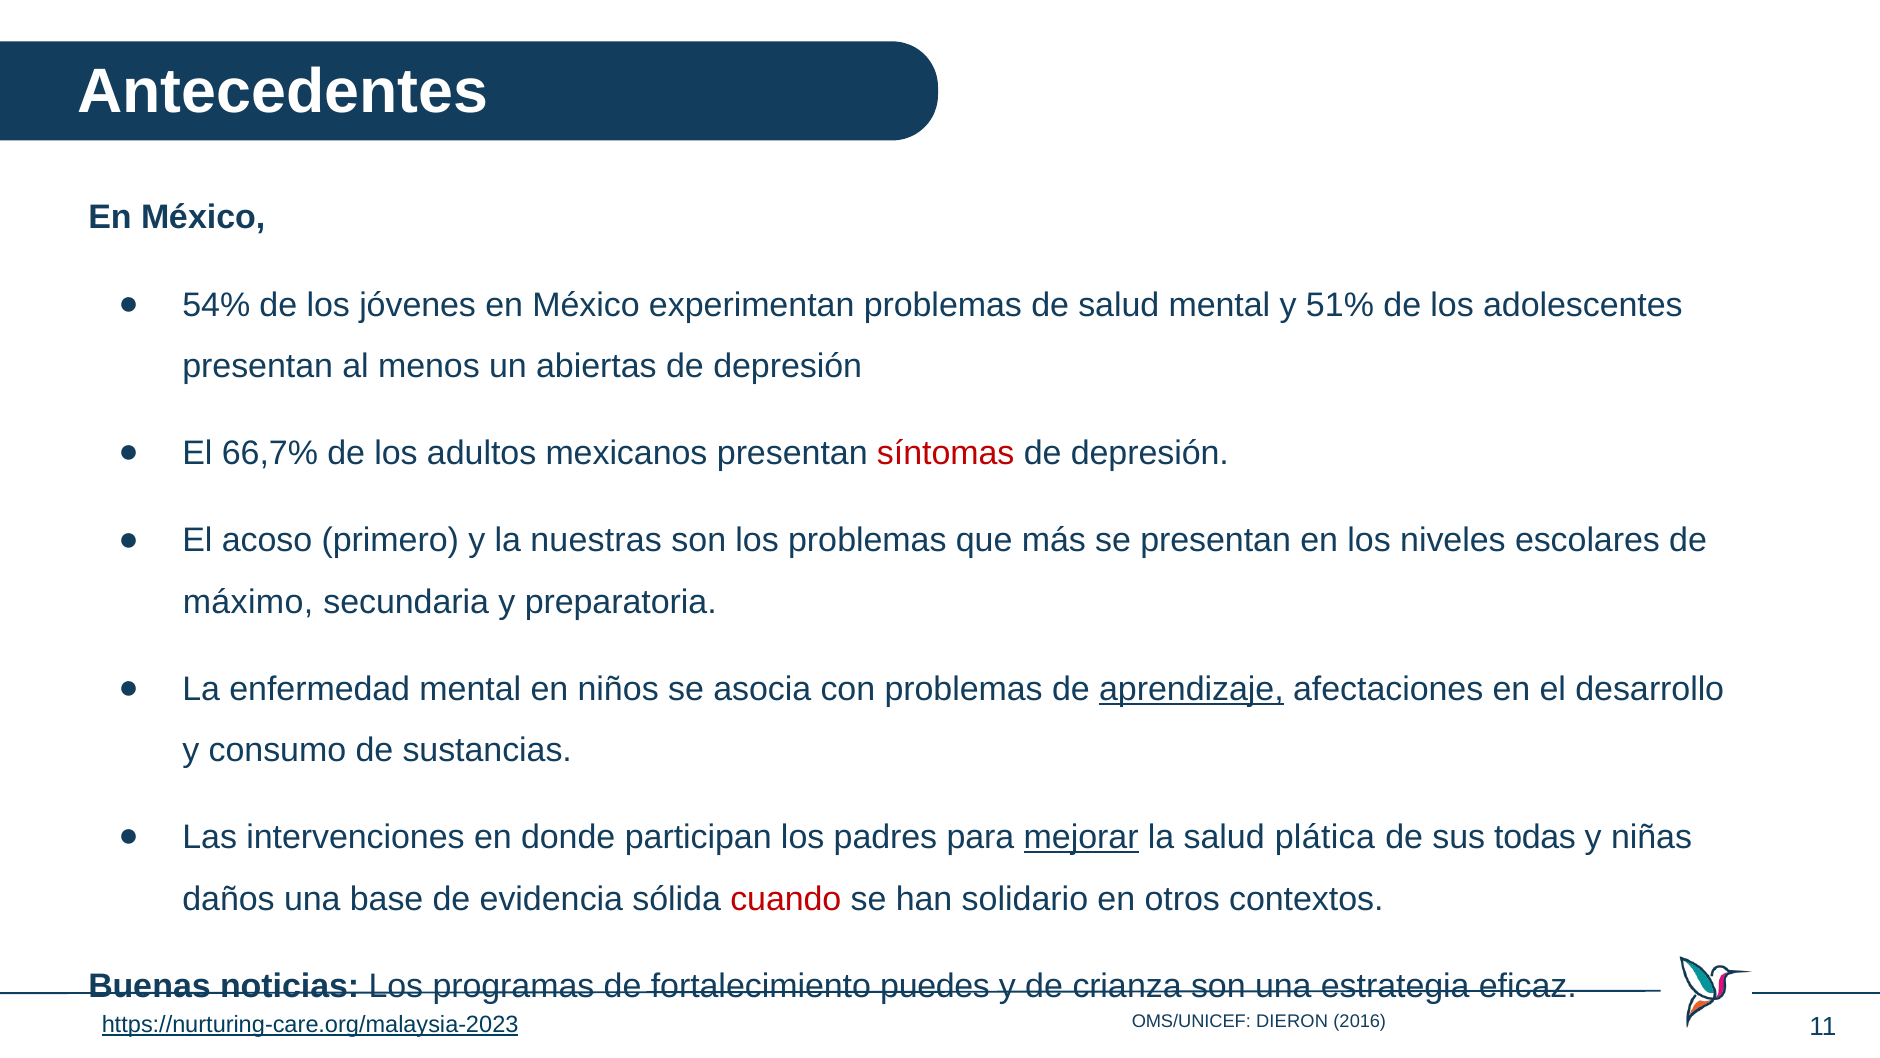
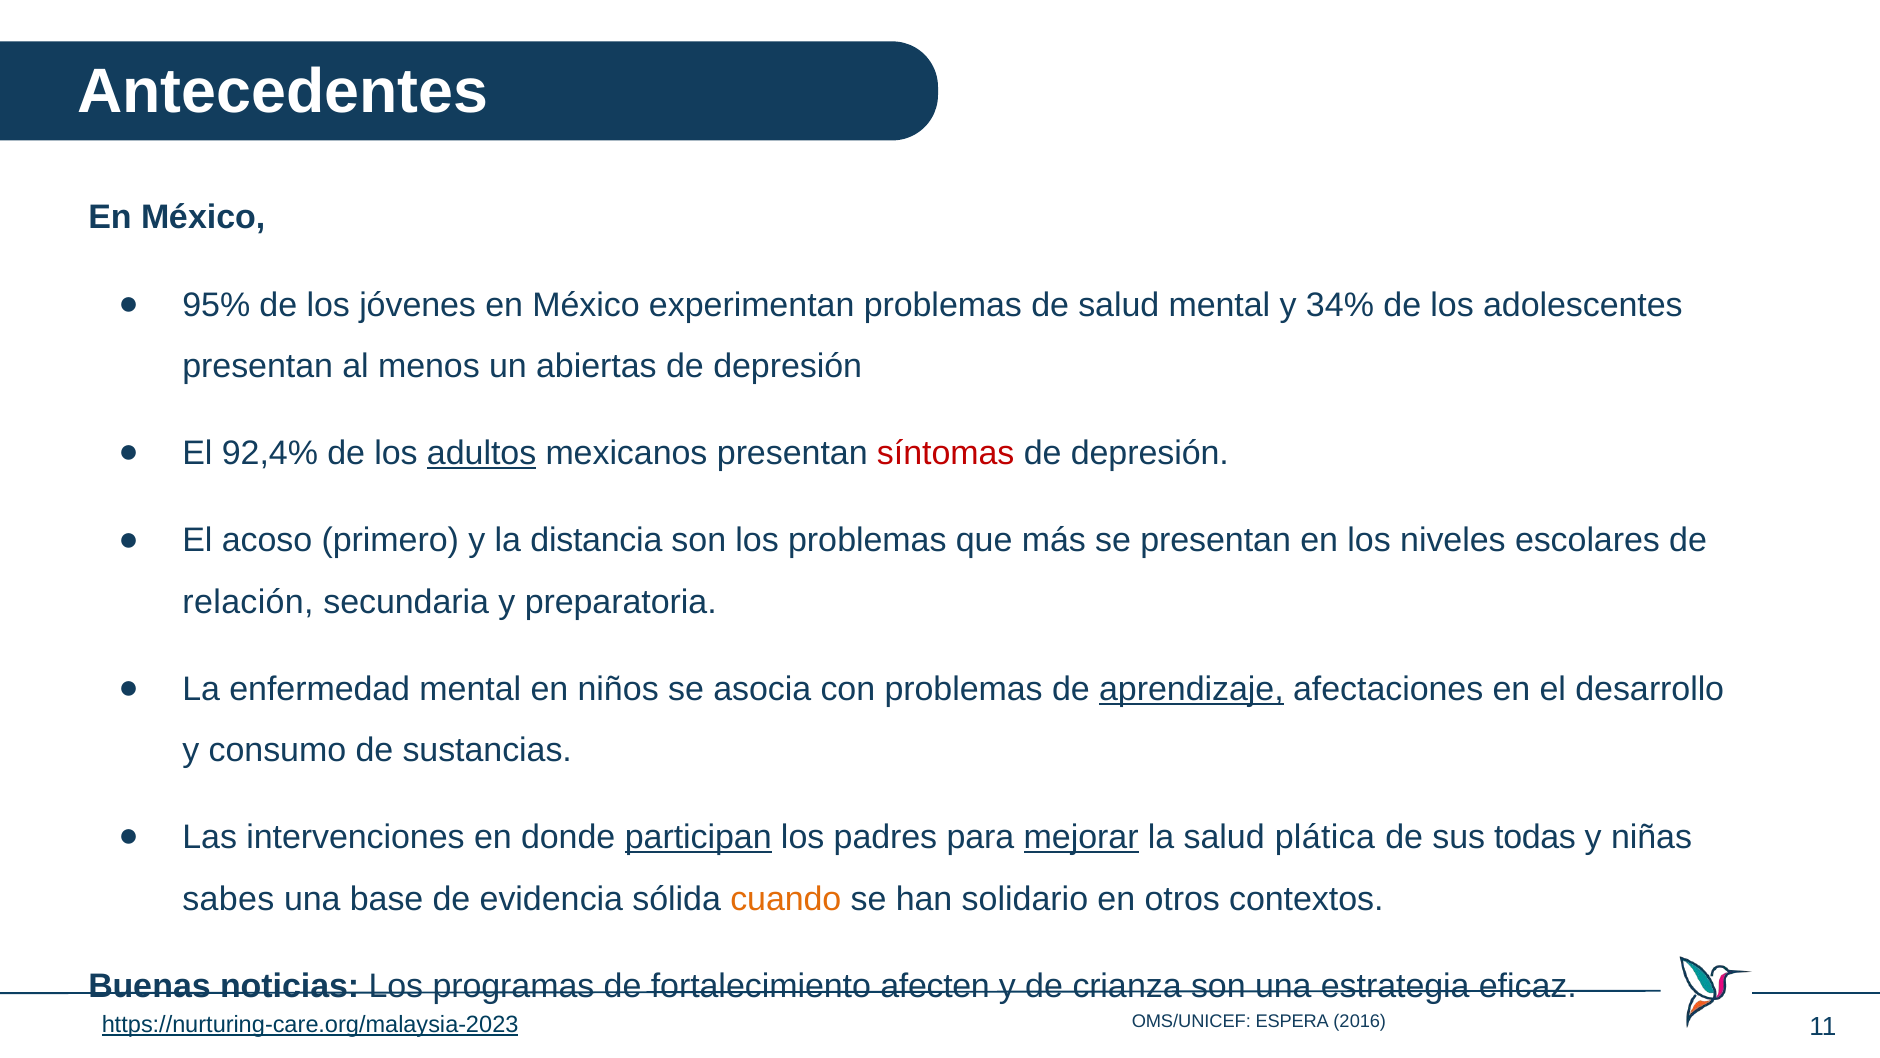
54%: 54% -> 95% (216, 305)
51%: 51% -> 34% (1340, 305)
66,7%: 66,7% -> 92,4% (270, 453)
adultos underline: none -> present (482, 453)
nuestras: nuestras -> distancia (596, 541)
máximo: máximo -> relación (248, 602)
participan underline: none -> present (698, 837)
daños: daños -> sabes (228, 898)
cuando colour: red -> orange (786, 898)
puedes: puedes -> afecten (935, 986)
DIERON: DIERON -> ESPERA (1292, 1021)
